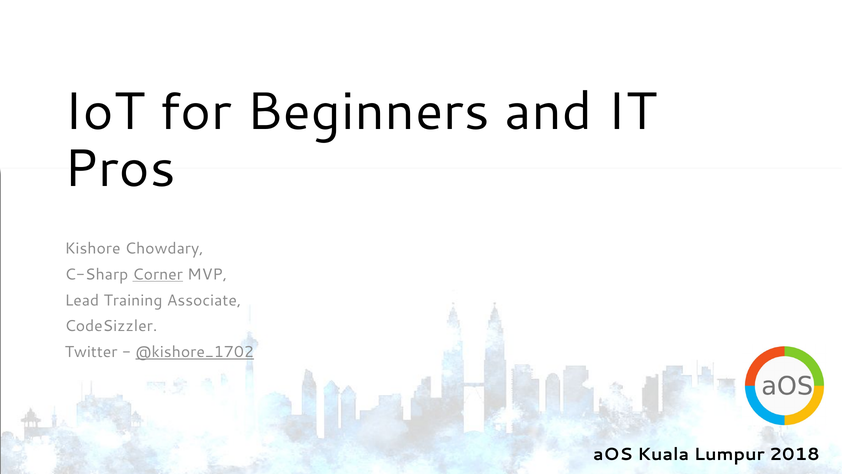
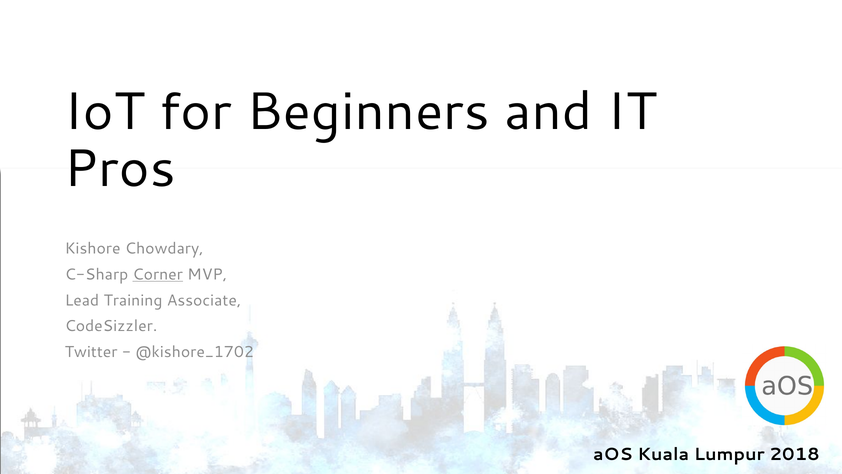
@kishore_1702 underline: present -> none (195, 352)
